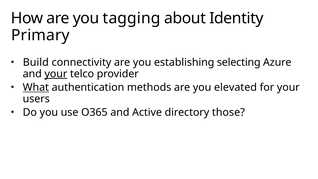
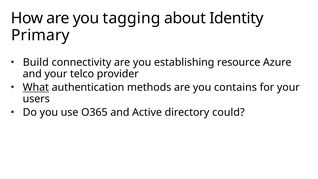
selecting: selecting -> resource (239, 62)
your underline: present -> none (56, 74)
elevated: elevated -> contains (235, 87)
those: those -> could (228, 112)
